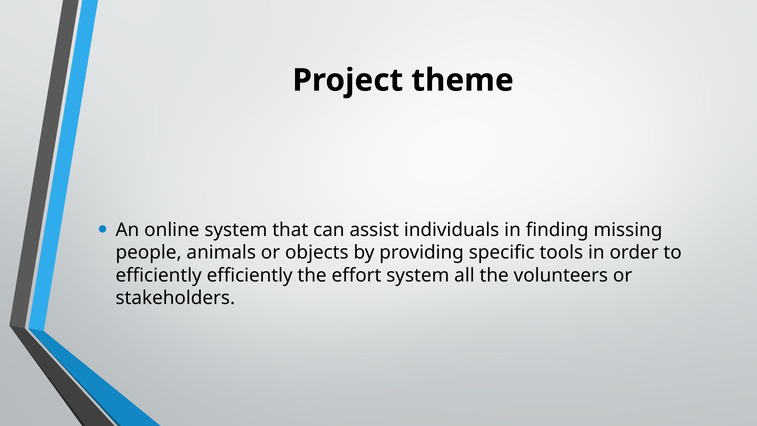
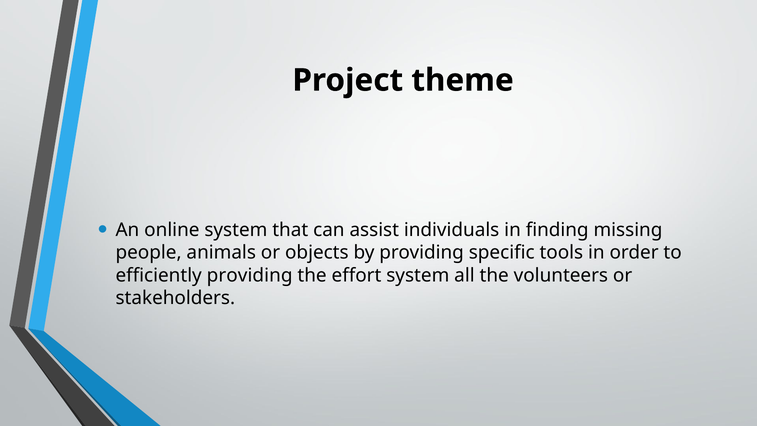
efficiently efficiently: efficiently -> providing (250, 275)
